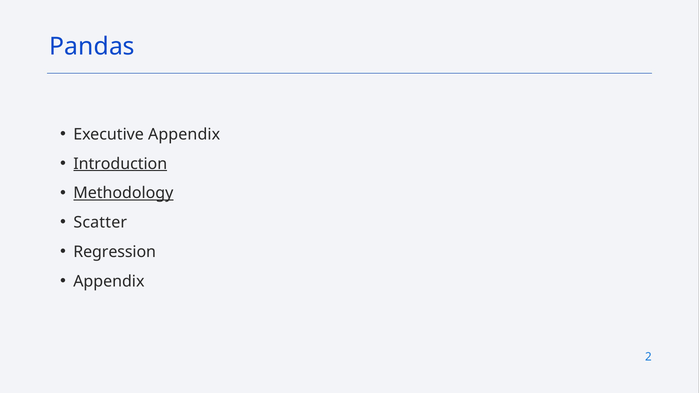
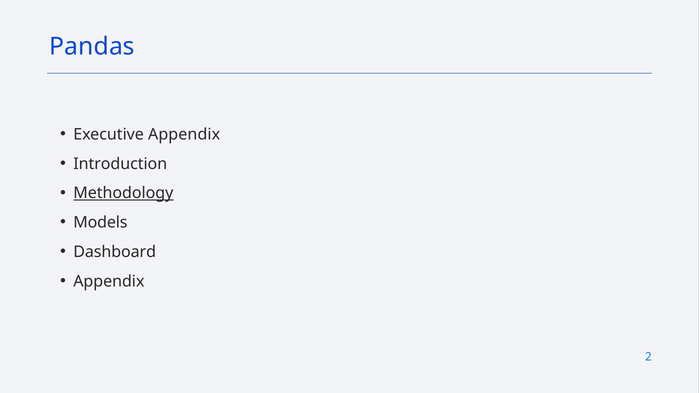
Introduction underline: present -> none (120, 164)
Scatter: Scatter -> Models (100, 223)
Regression: Regression -> Dashboard (115, 252)
